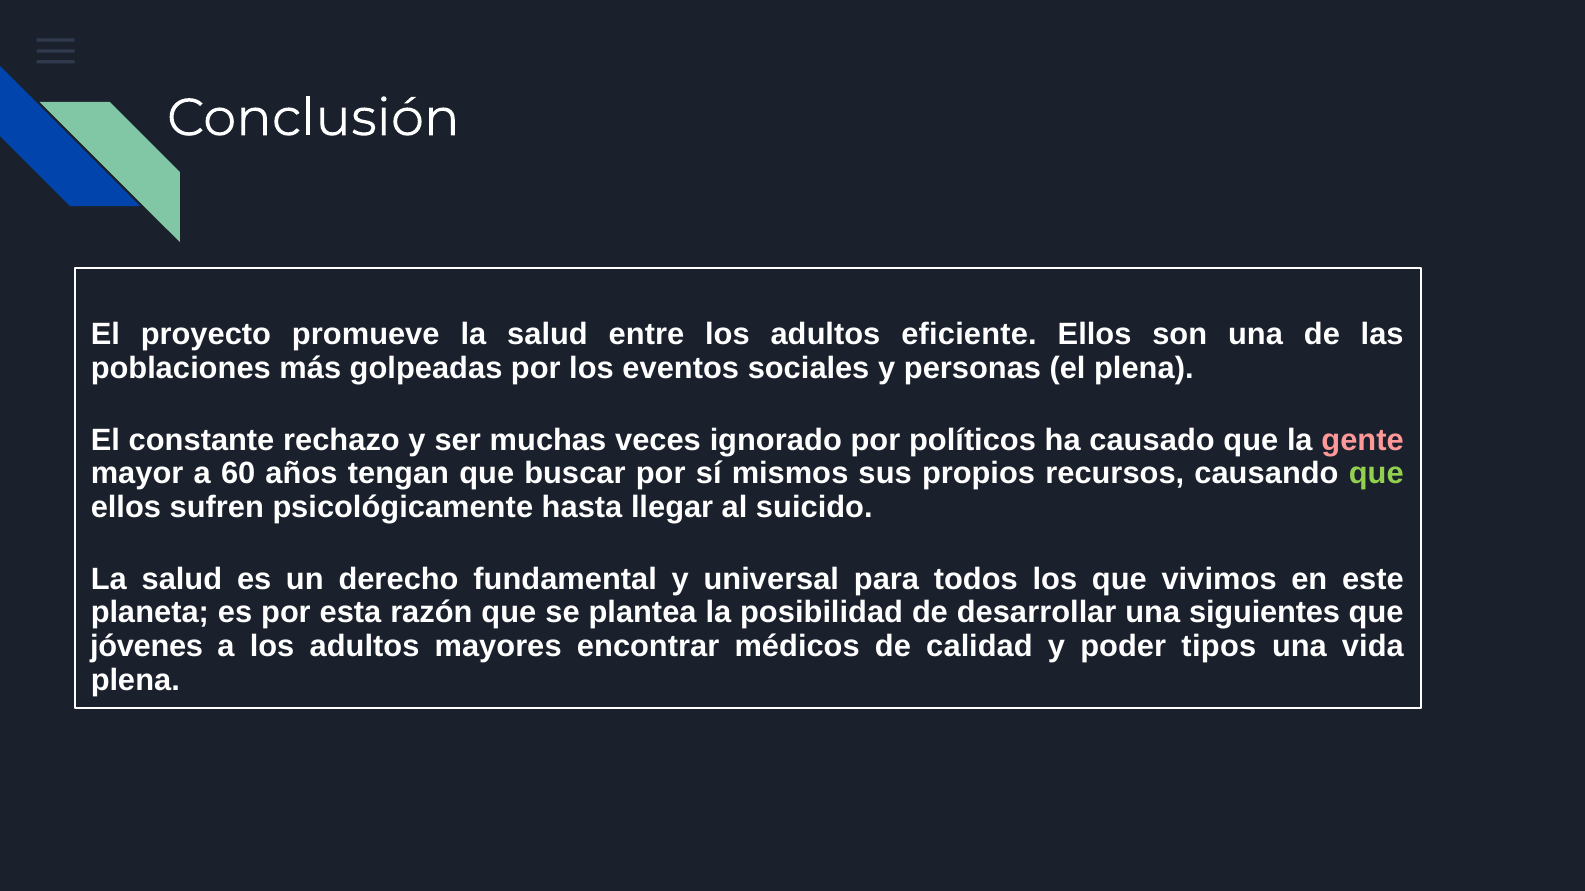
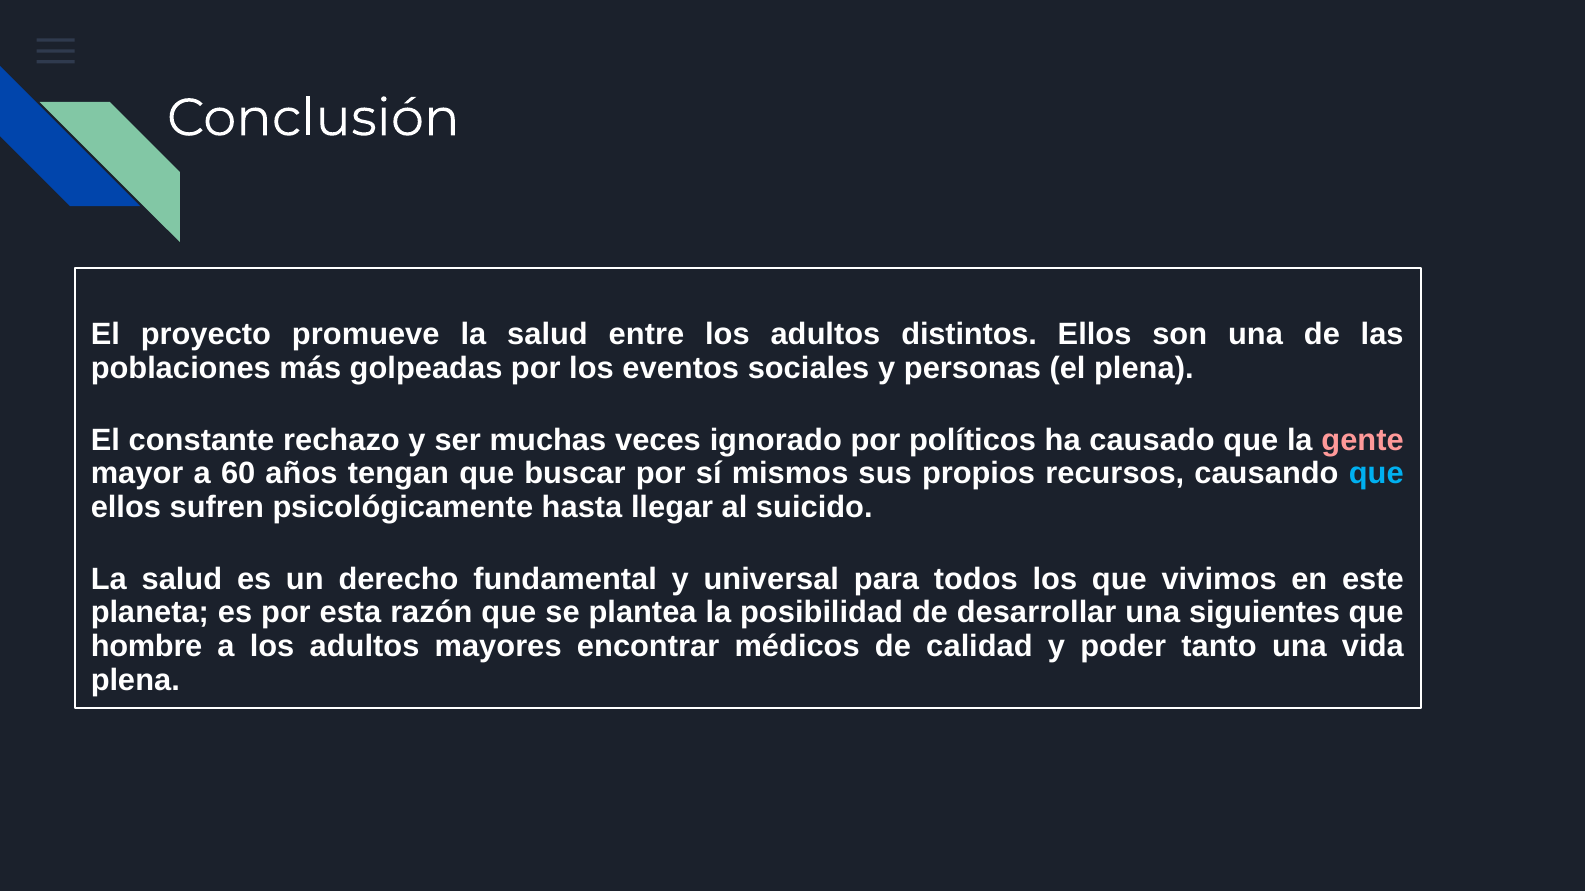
eficiente: eficiente -> distintos (969, 335)
que colour: light green -> light blue (1376, 474)
jóvenes: jóvenes -> hombre (147, 647)
tipos: tipos -> tanto (1219, 647)
